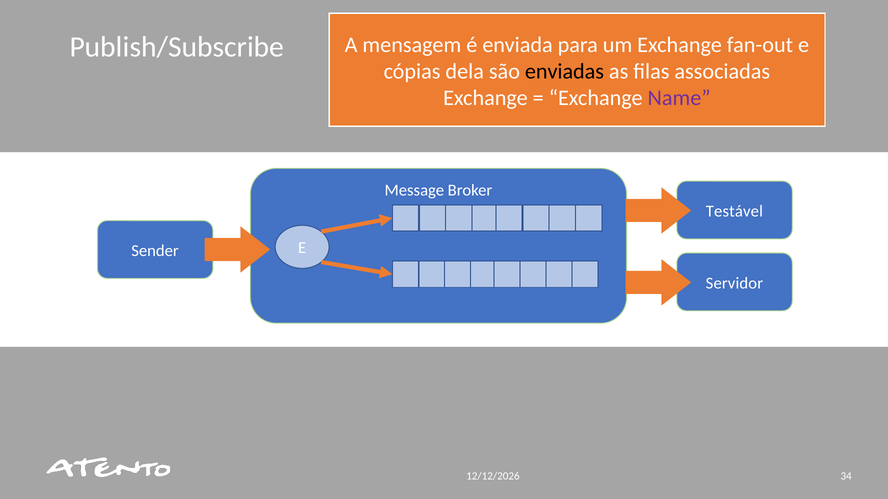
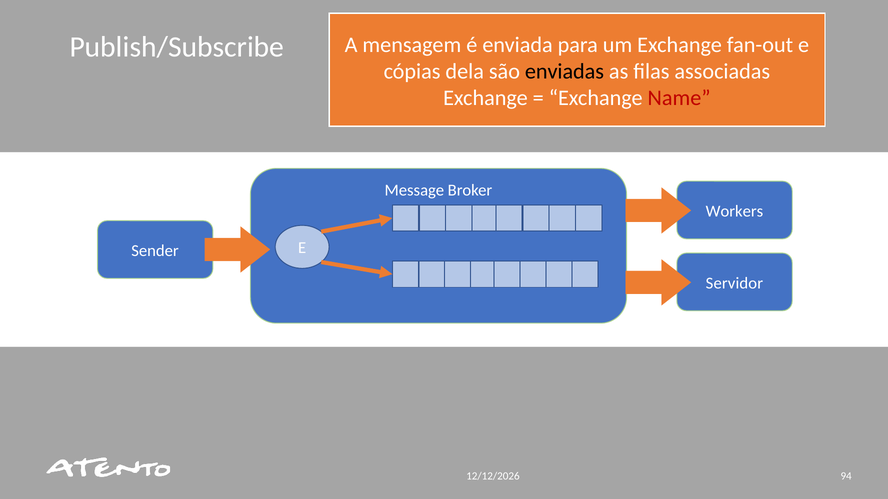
Name colour: purple -> red (679, 98)
Testável: Testável -> Workers (734, 211)
34: 34 -> 94 (846, 477)
